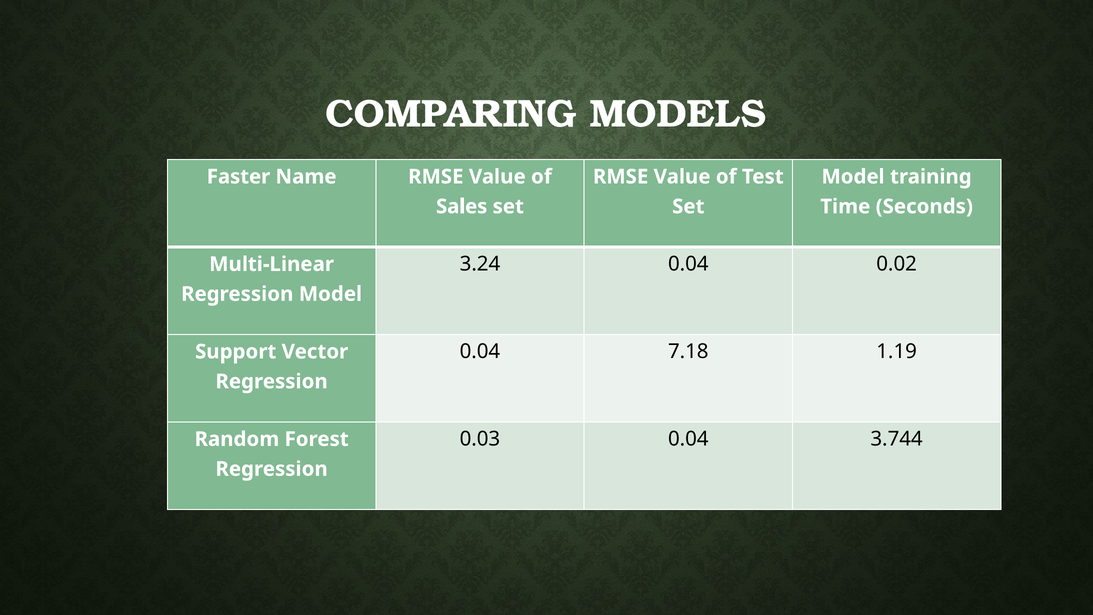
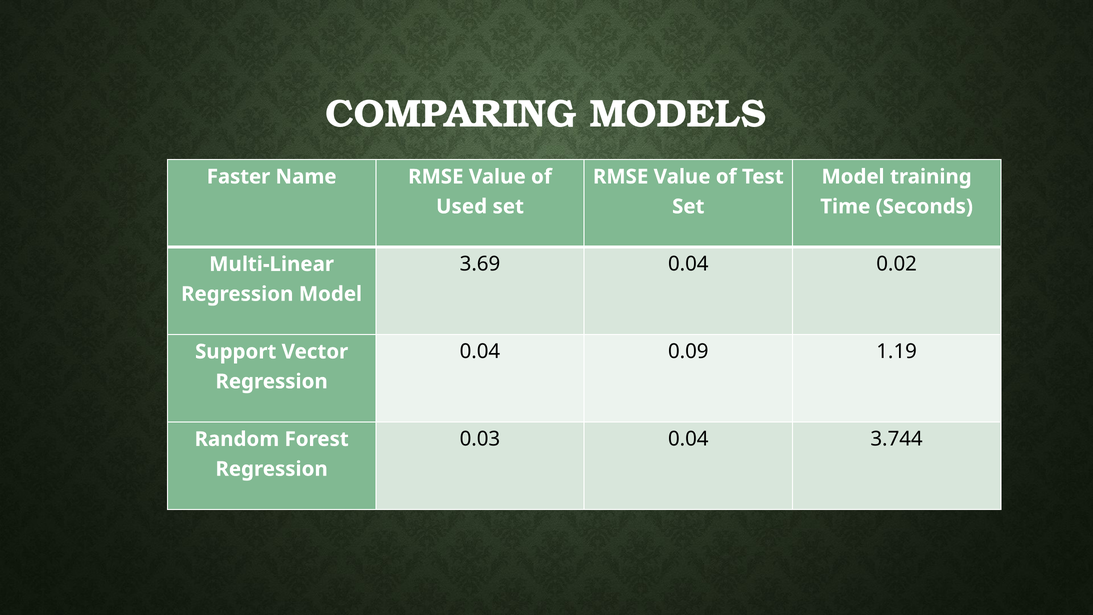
Sales: Sales -> Used (462, 206)
3.24: 3.24 -> 3.69 (480, 264)
7.18: 7.18 -> 0.09 (688, 352)
